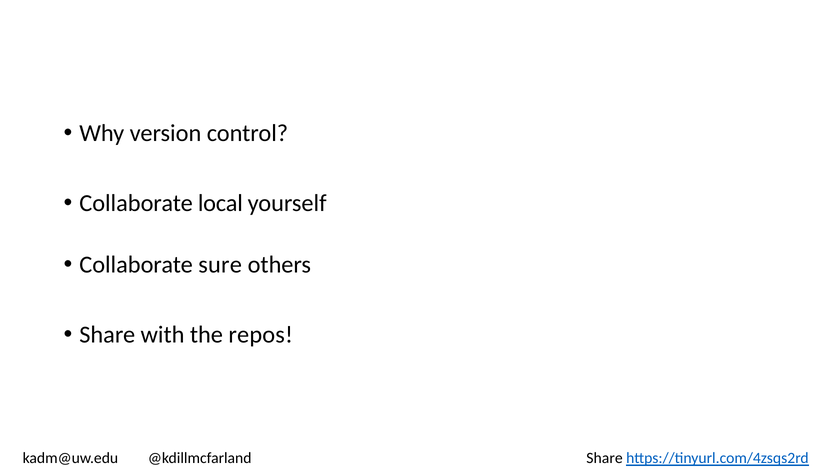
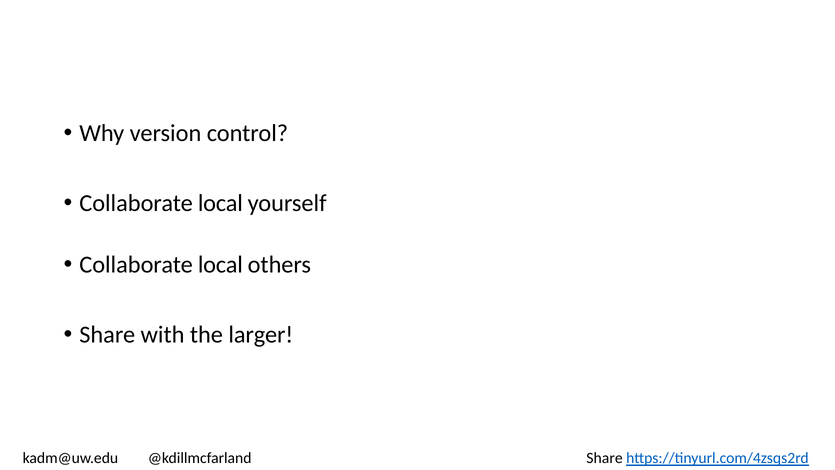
sure: sure -> local (220, 265)
repos: repos -> larger (261, 335)
